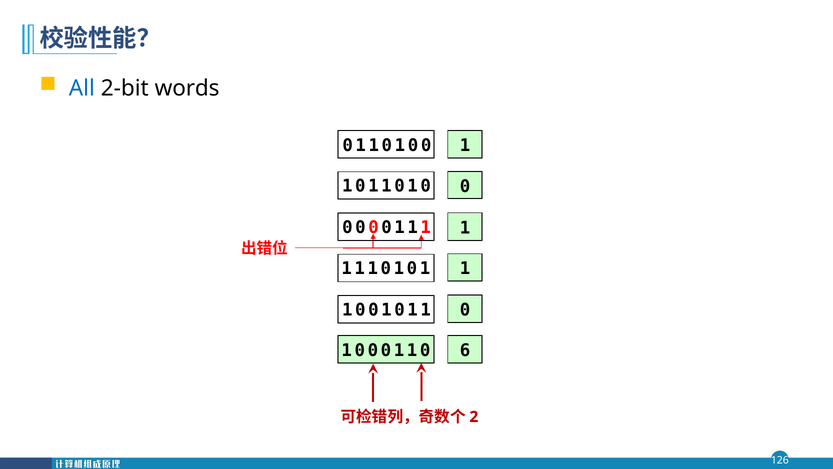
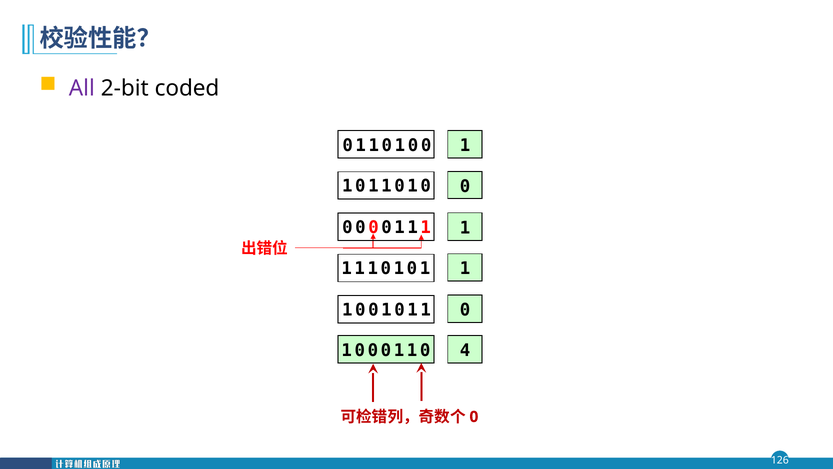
All colour: blue -> purple (82, 88)
words: words -> coded (187, 88)
6: 6 -> 4 (465, 350)
2: 2 -> 0 (474, 416)
